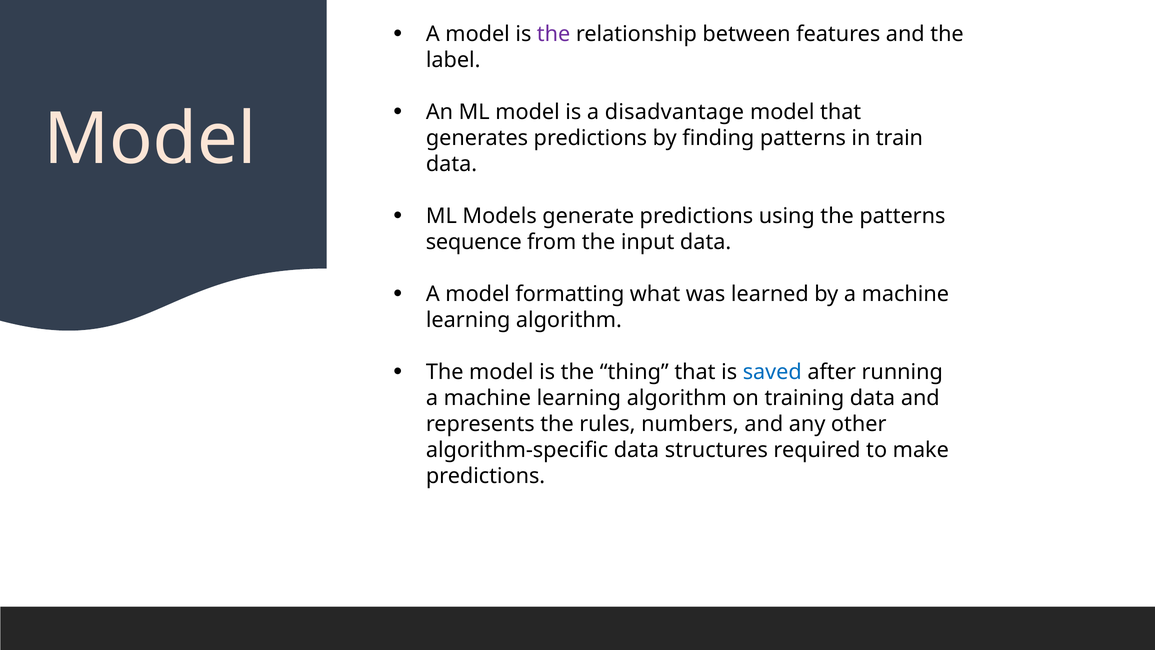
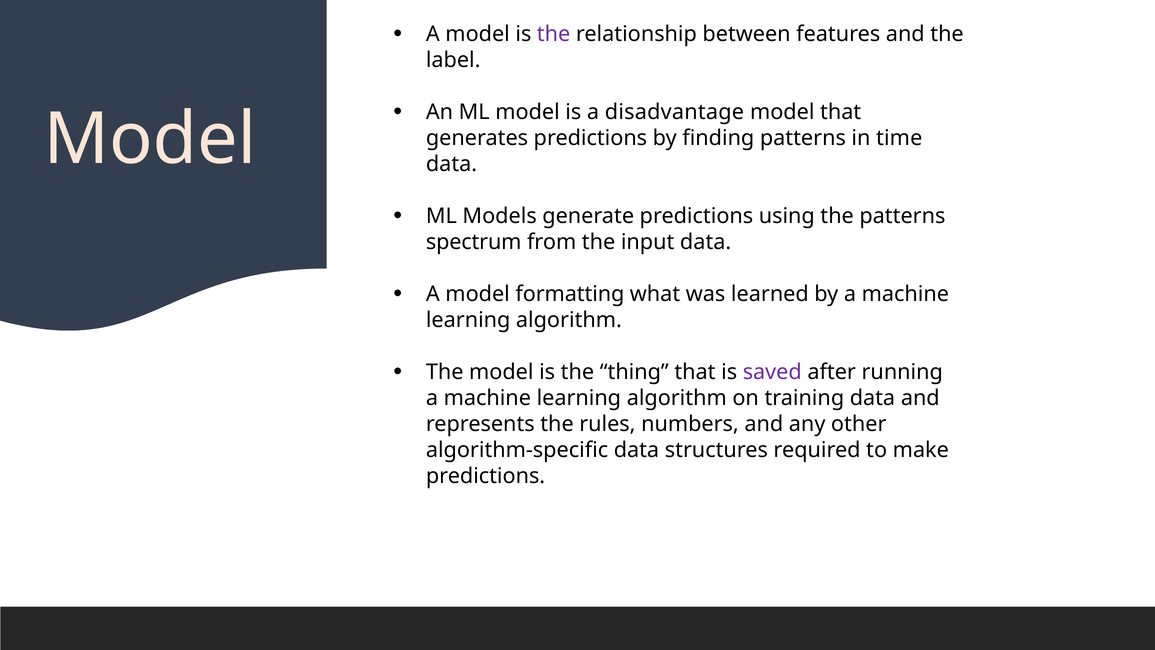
train: train -> time (899, 138)
sequence: sequence -> spectrum (474, 242)
saved colour: blue -> purple (772, 372)
